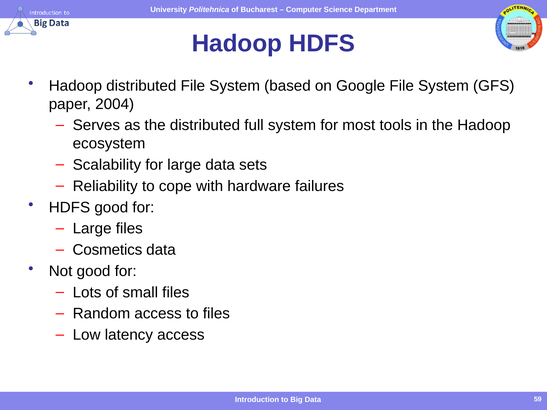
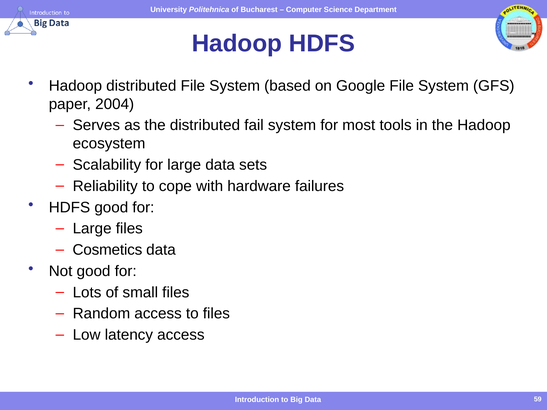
full: full -> fail (254, 125)
